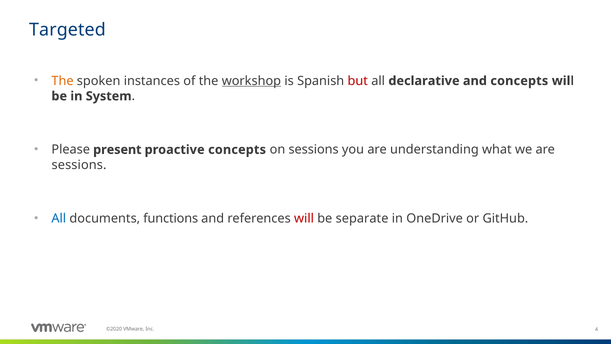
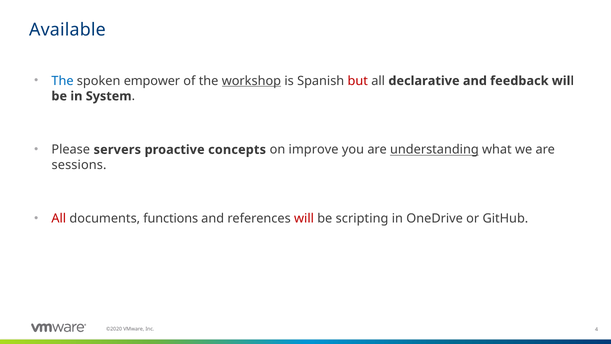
Targeted: Targeted -> Available (67, 30)
The colour: orange -> blue (62, 81)
instances: instances -> empower (152, 81)
and concepts: concepts -> feedback (519, 81)
present: present -> servers (117, 150)
on sessions: sessions -> improve (314, 150)
understanding underline: none -> present (434, 150)
All colour: blue -> red (59, 218)
separate: separate -> scripting (362, 218)
